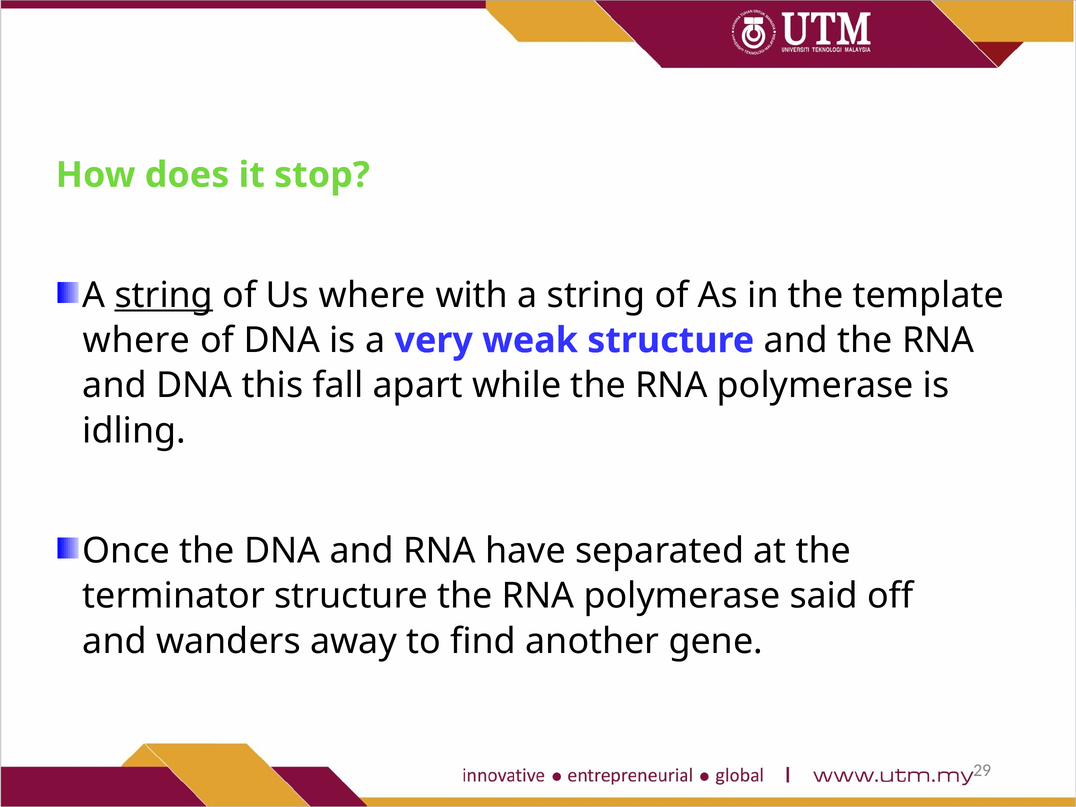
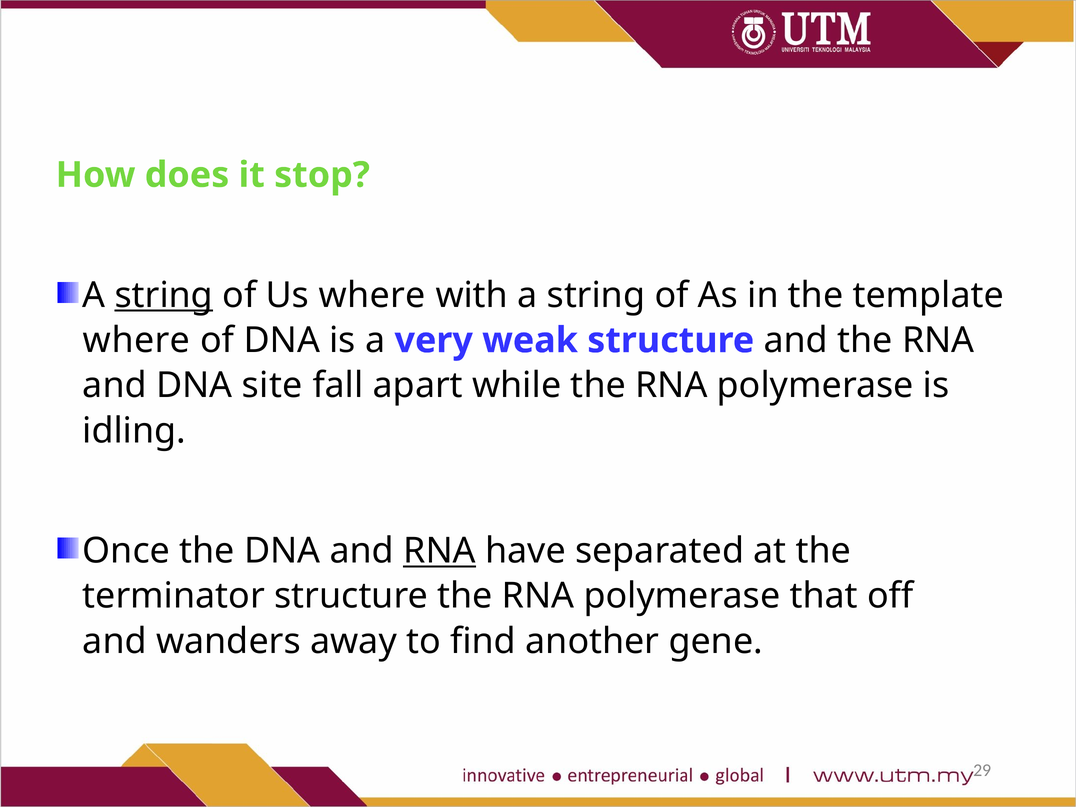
this: this -> site (272, 386)
RNA underline: none -> present (440, 551)
said: said -> that (824, 596)
